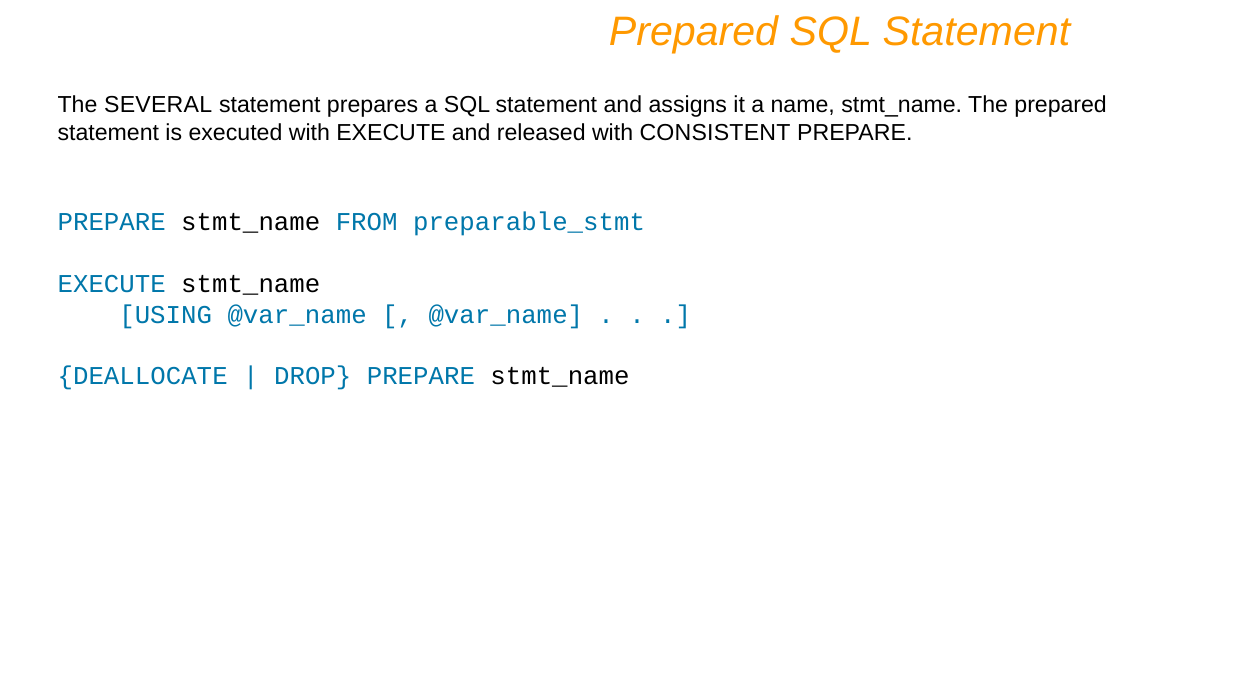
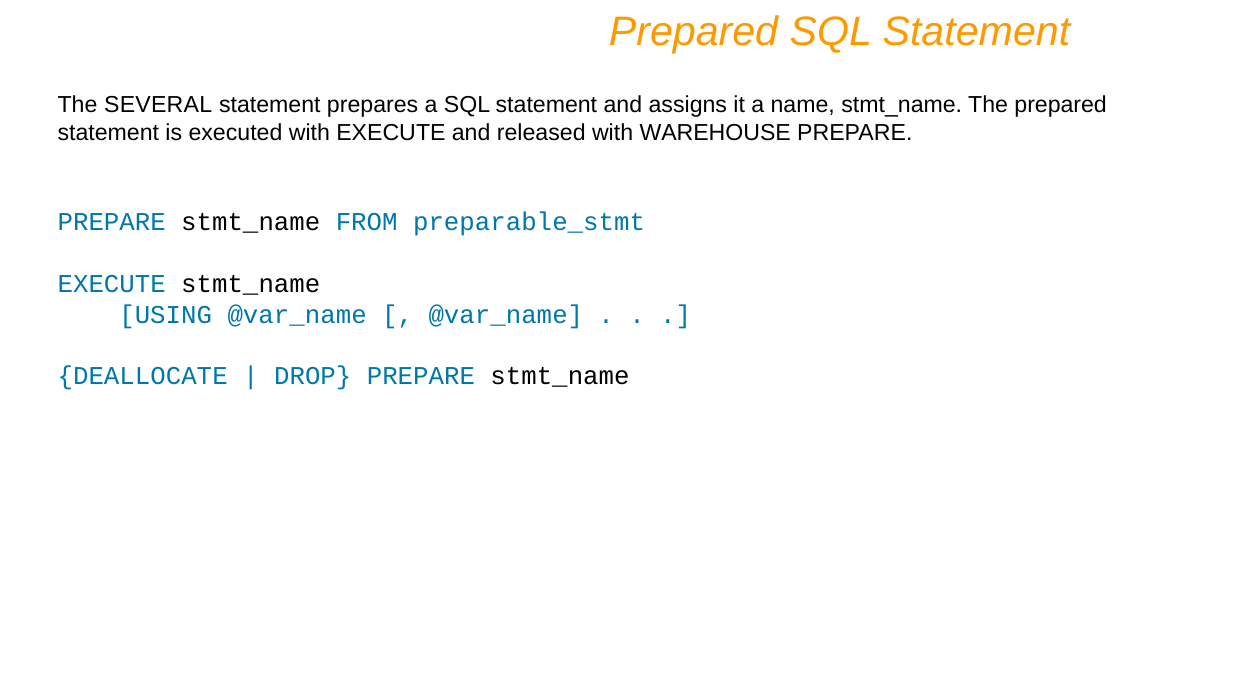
CONSISTENT: CONSISTENT -> WAREHOUSE (715, 133)
